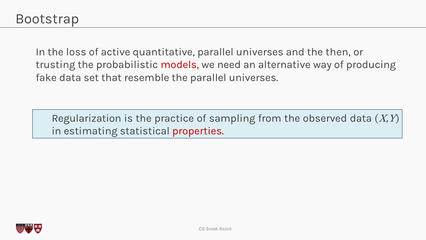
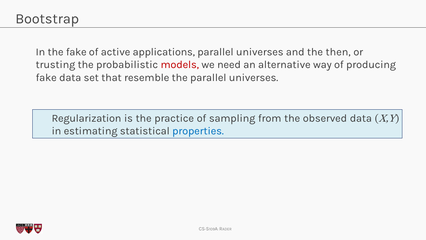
the loss: loss -> fake (76, 52)
quantitative: quantitative -> applications (164, 52)
properties colour: red -> blue (198, 131)
